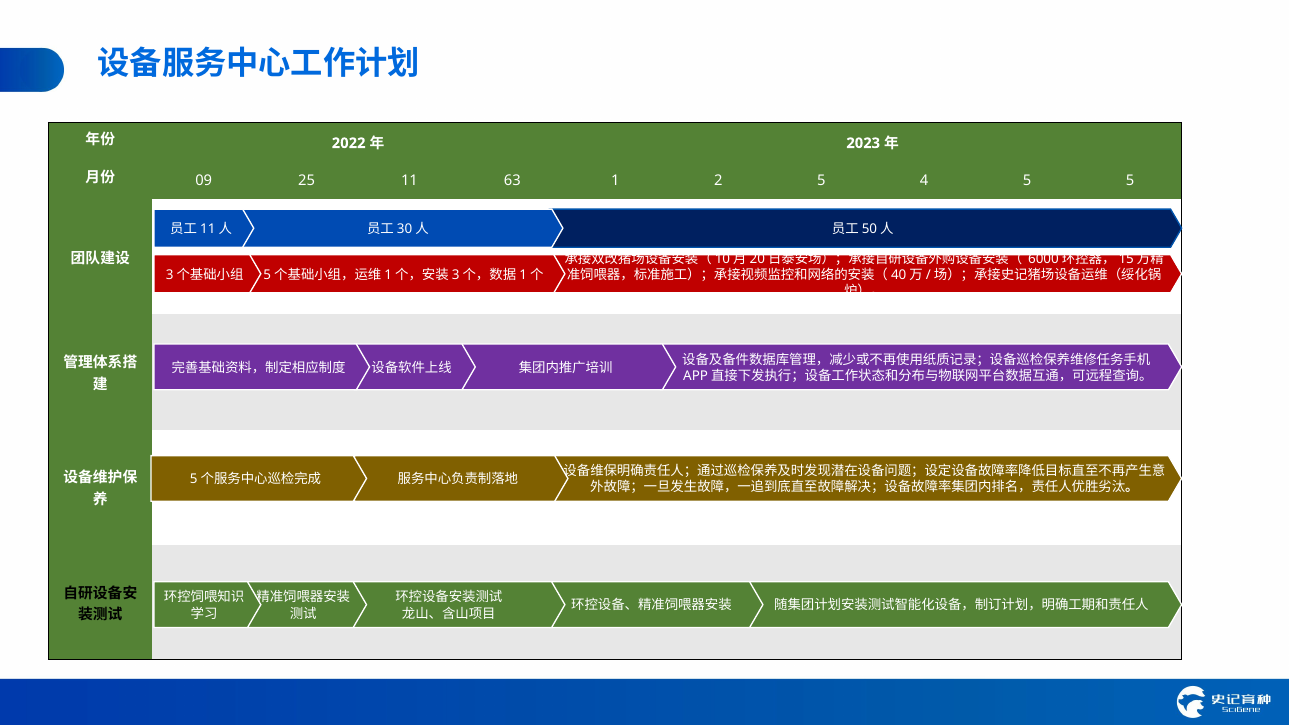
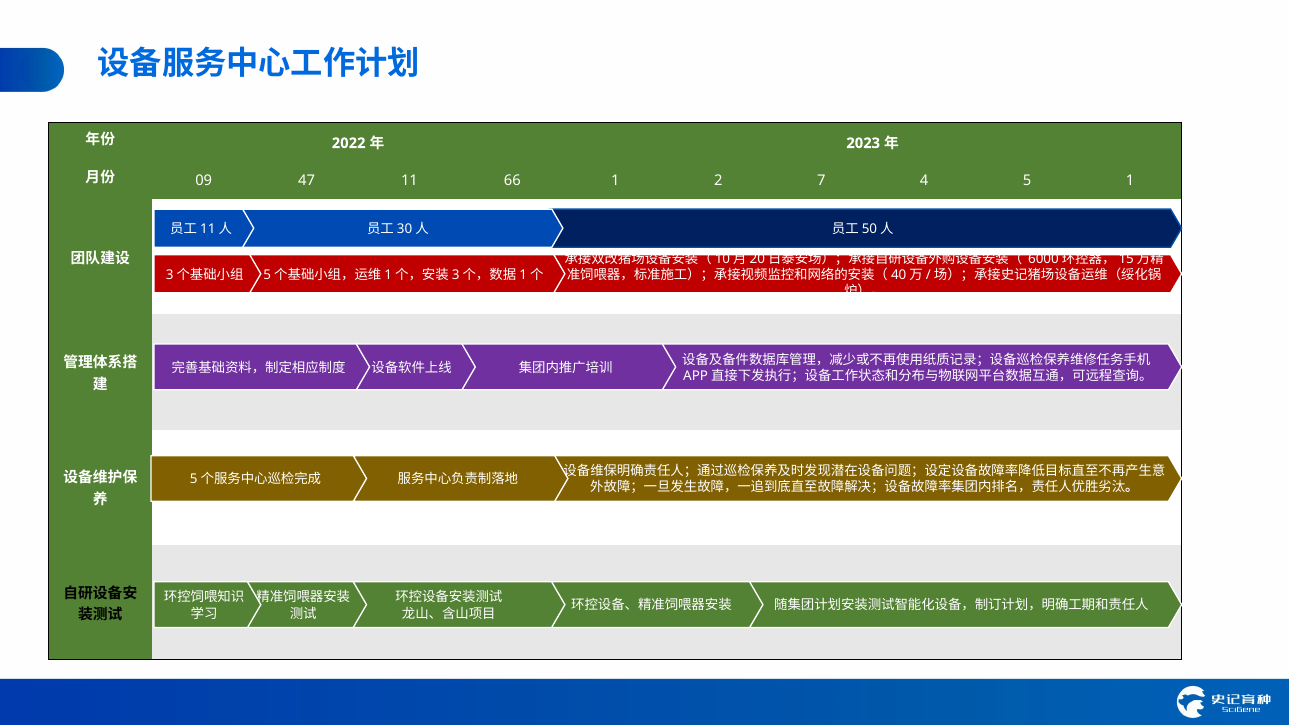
25: 25 -> 47 (307, 181)
63: 63 -> 66 (512, 181)
2 5: 5 -> 7 (821, 181)
5 5: 5 -> 1 (1130, 181)
